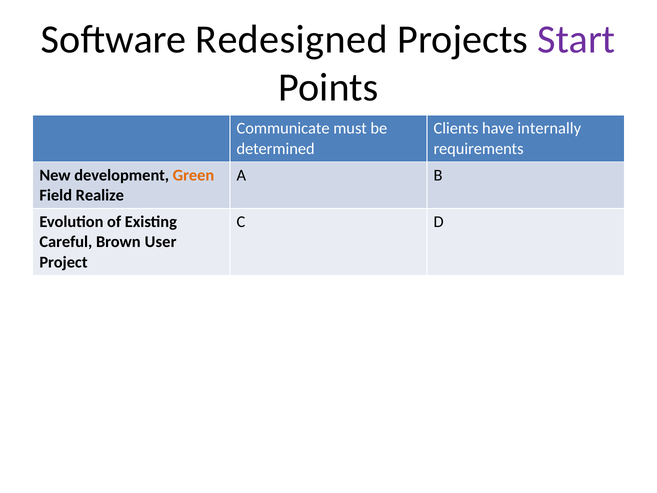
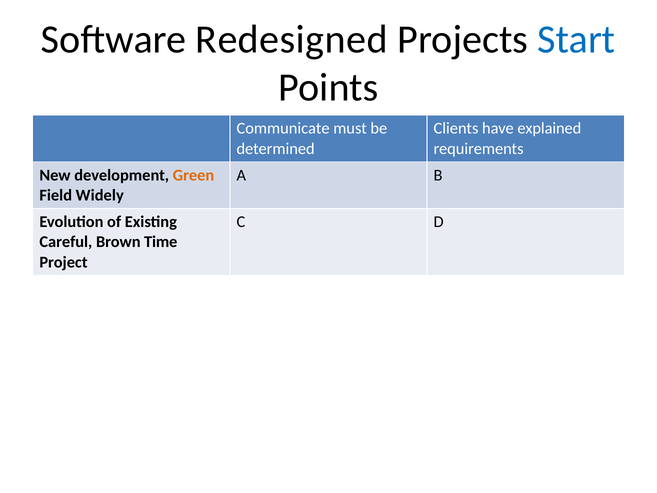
Start colour: purple -> blue (576, 40)
internally: internally -> explained (549, 128)
Realize: Realize -> Widely (100, 195)
User: User -> Time (161, 242)
